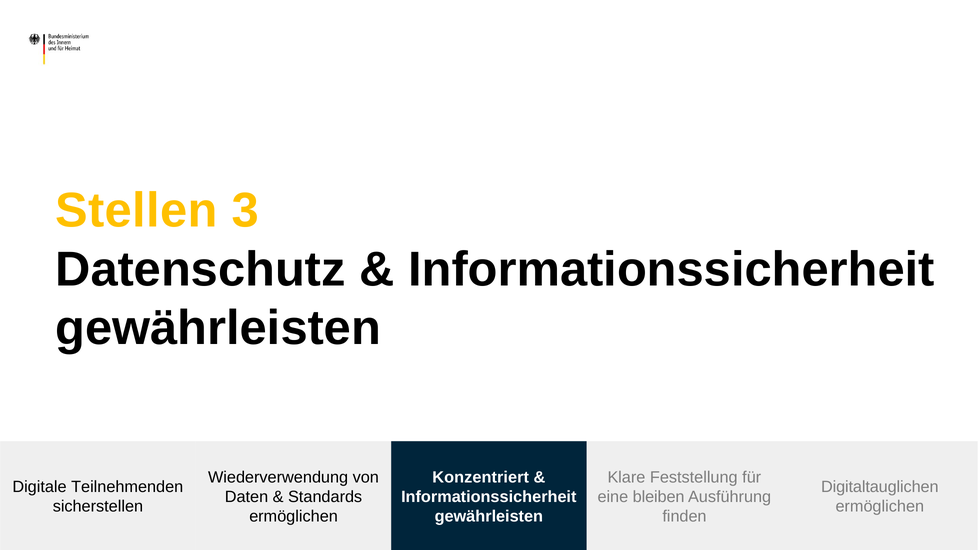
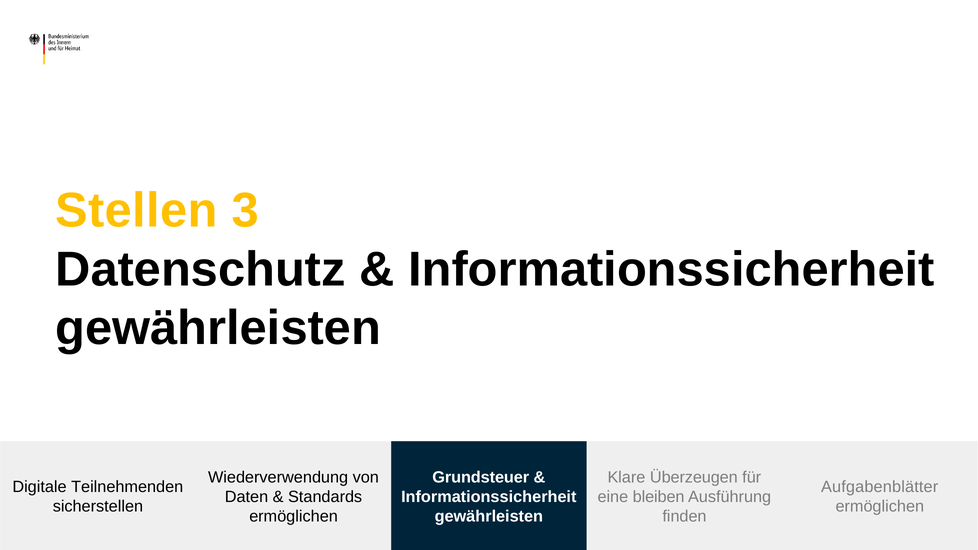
Konzentriert: Konzentriert -> Grundsteuer (481, 477)
Feststellung: Feststellung -> Überzeugen (694, 477)
Digitaltauglichen: Digitaltauglichen -> Aufgabenblätter (880, 487)
